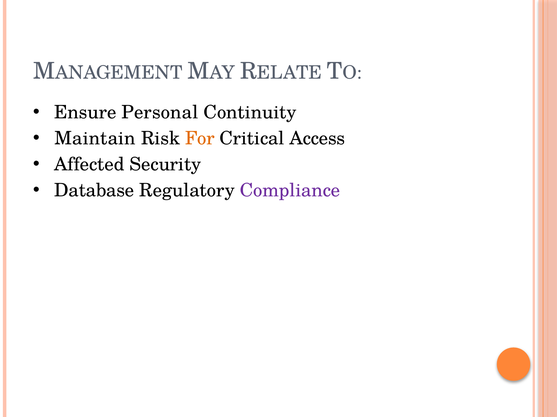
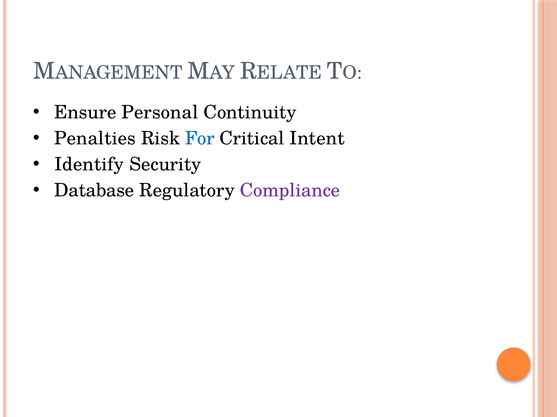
Maintain: Maintain -> Penalties (95, 139)
For colour: orange -> blue (200, 139)
Access: Access -> Intent (317, 139)
Affected: Affected -> Identify (89, 165)
